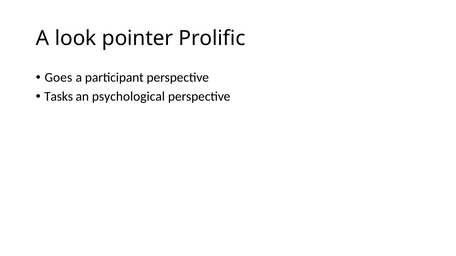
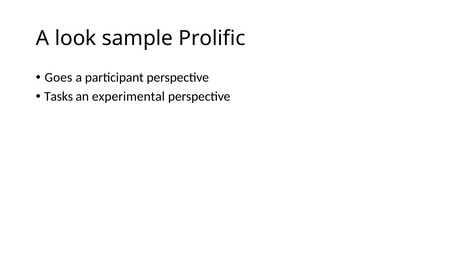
pointer: pointer -> sample (138, 38)
psychological: psychological -> experimental (128, 97)
